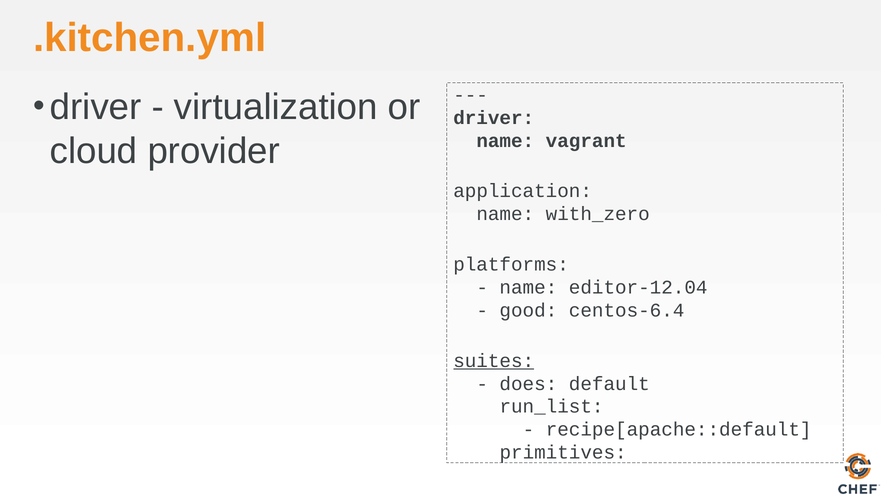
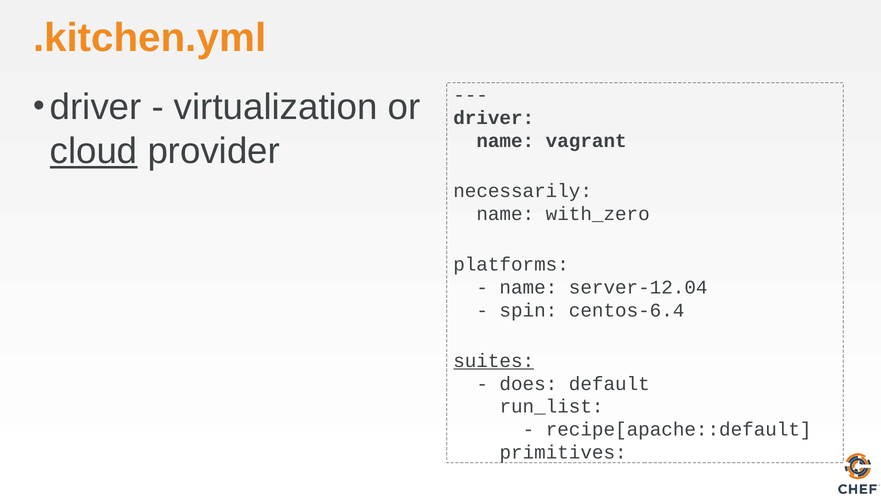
cloud underline: none -> present (94, 151)
application: application -> necessarily (523, 191)
editor-12.04: editor-12.04 -> server-12.04 (638, 287)
good: good -> spin (528, 310)
